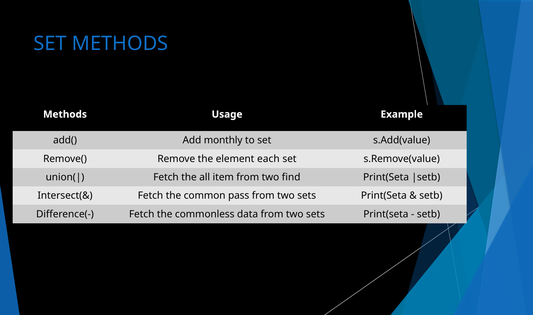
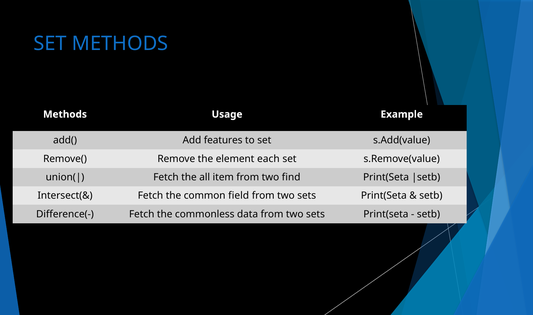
monthly: monthly -> features (223, 140)
pass: pass -> field (239, 196)
